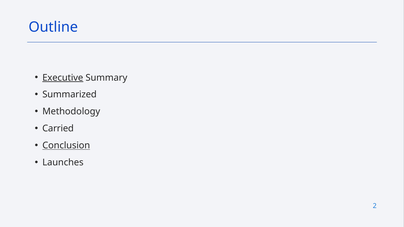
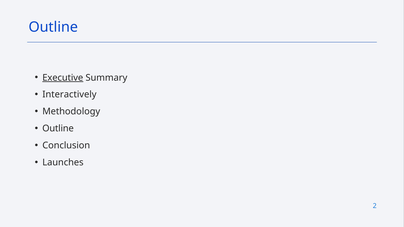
Summarized: Summarized -> Interactively (69, 95)
Carried: Carried -> Outline (58, 129)
Conclusion underline: present -> none (66, 146)
